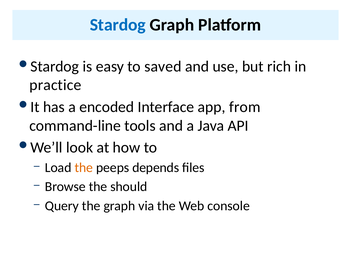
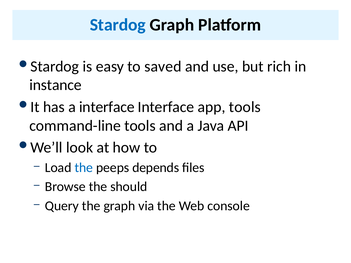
practice: practice -> instance (56, 85)
a encoded: encoded -> interface (107, 107)
app from: from -> tools (245, 107)
the colour: orange -> blue (84, 168)
